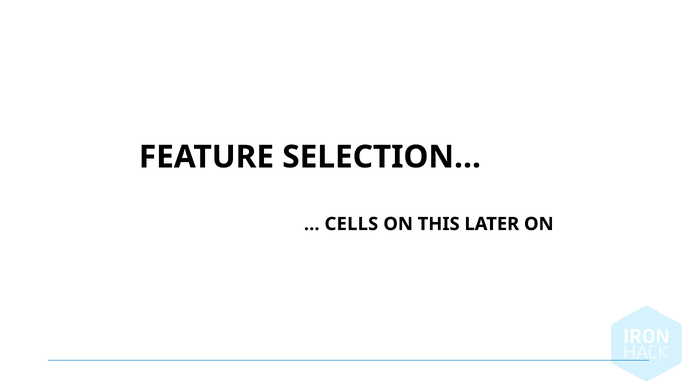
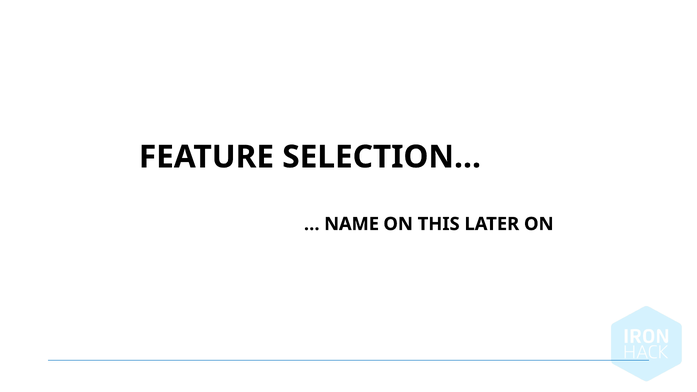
CELLS: CELLS -> NAME (352, 224)
